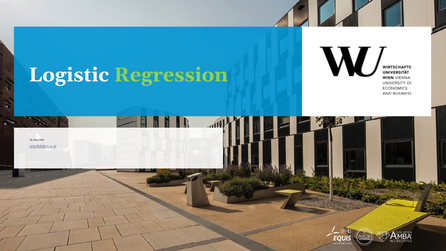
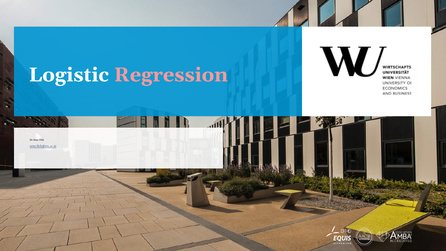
Regression colour: light green -> pink (171, 75)
